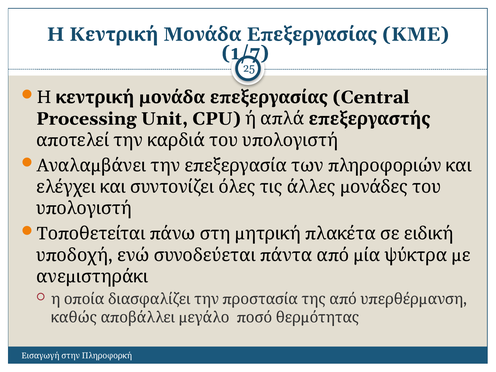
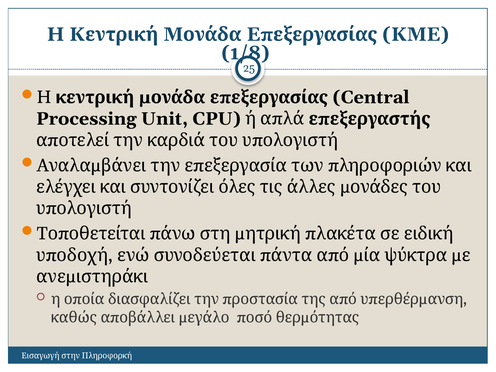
1/7: 1/7 -> 1/8 (246, 53)
